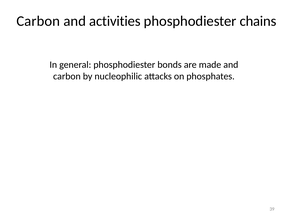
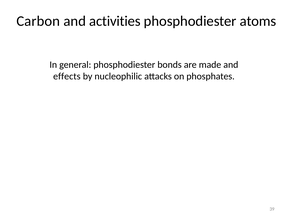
chains: chains -> atoms (258, 21)
carbon: carbon -> effects (67, 76)
